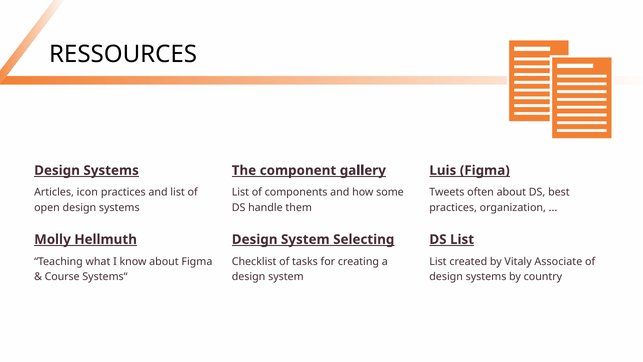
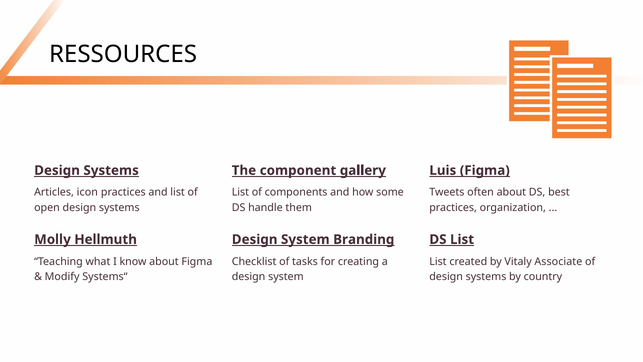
Selecting: Selecting -> Branding (364, 239)
Course: Course -> Modify (62, 276)
